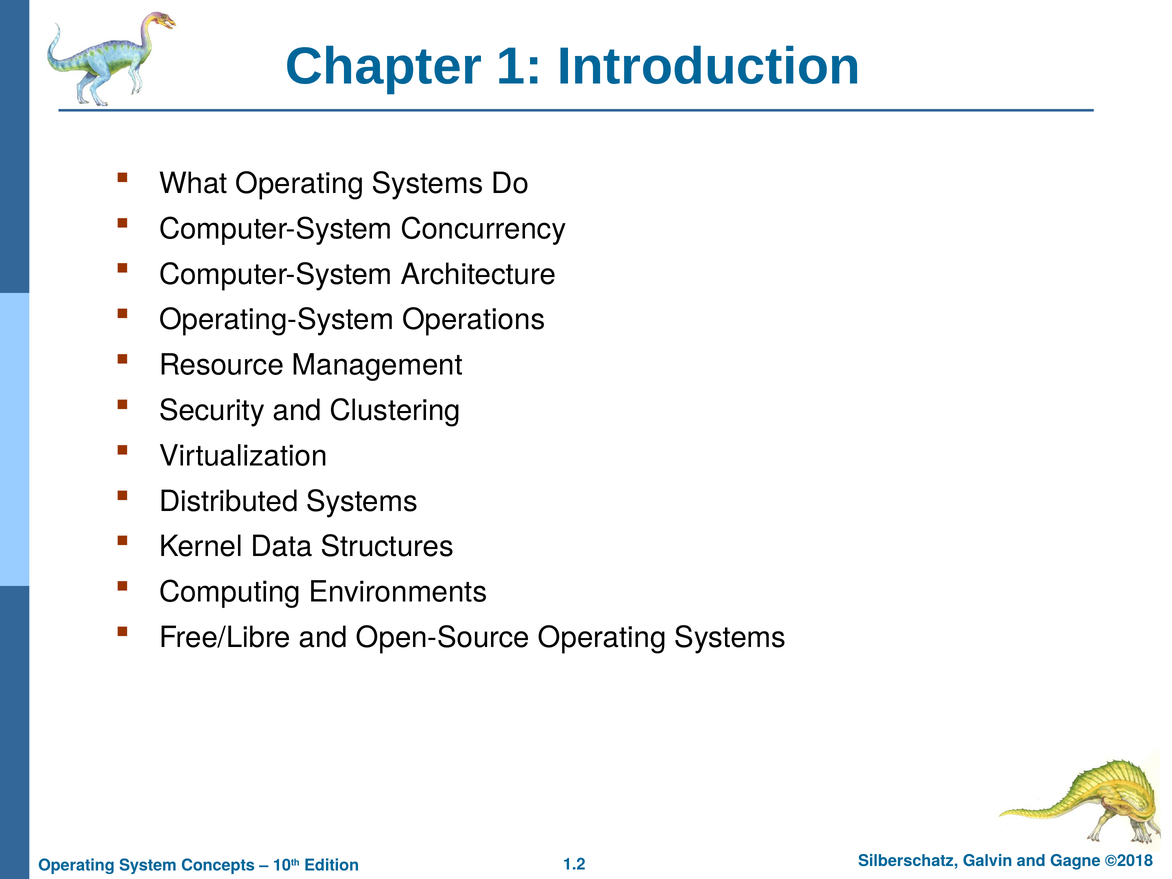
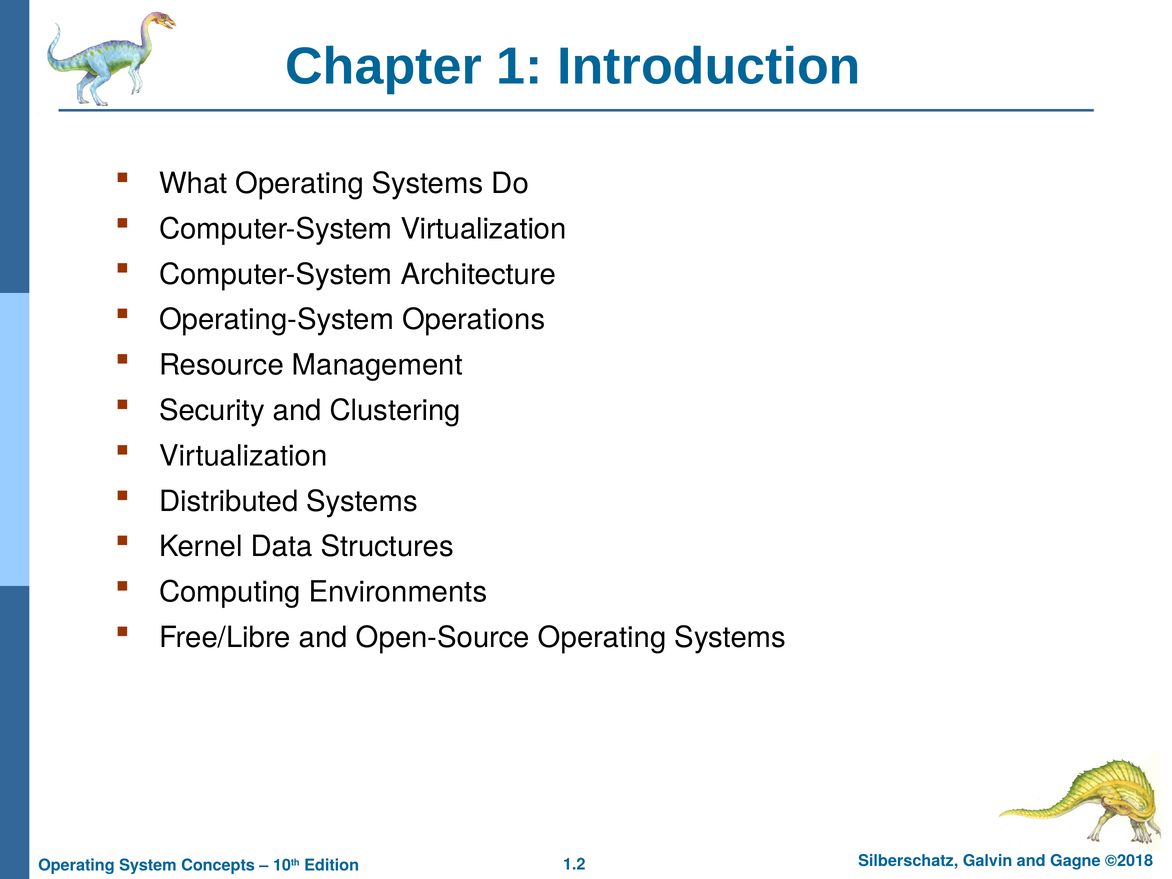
Computer-System Concurrency: Concurrency -> Virtualization (483, 229)
